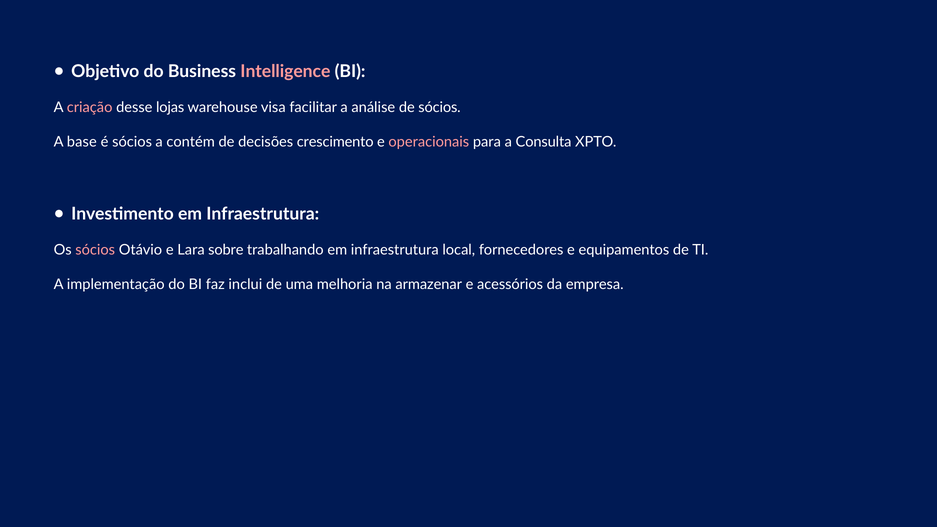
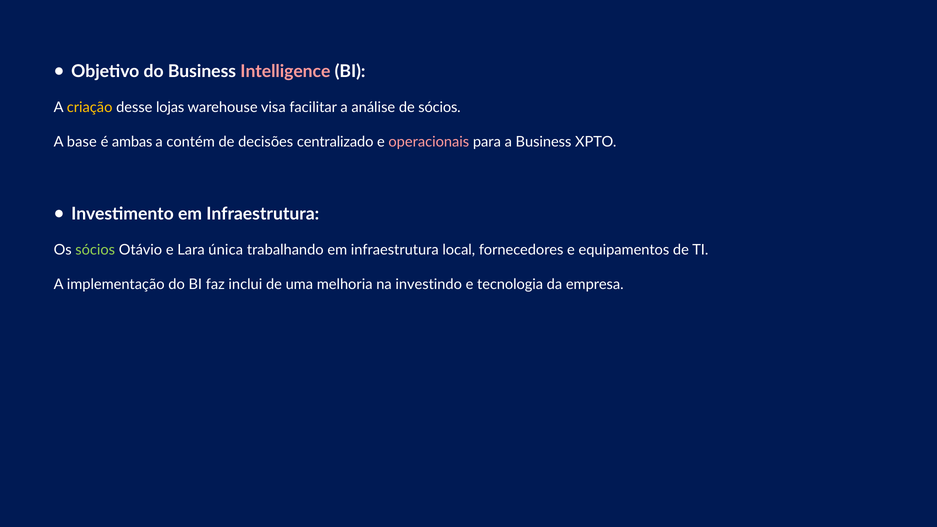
criação colour: pink -> yellow (90, 107)
é sócios: sócios -> ambas (132, 142)
crescimento: crescimento -> centralizado (335, 142)
a Consulta: Consulta -> Business (544, 142)
sócios colour: pink -> light green (95, 250)
sobre: sobre -> única (226, 250)
armazenar: armazenar -> investindo (429, 285)
acessórios: acessórios -> tecnologia (510, 285)
